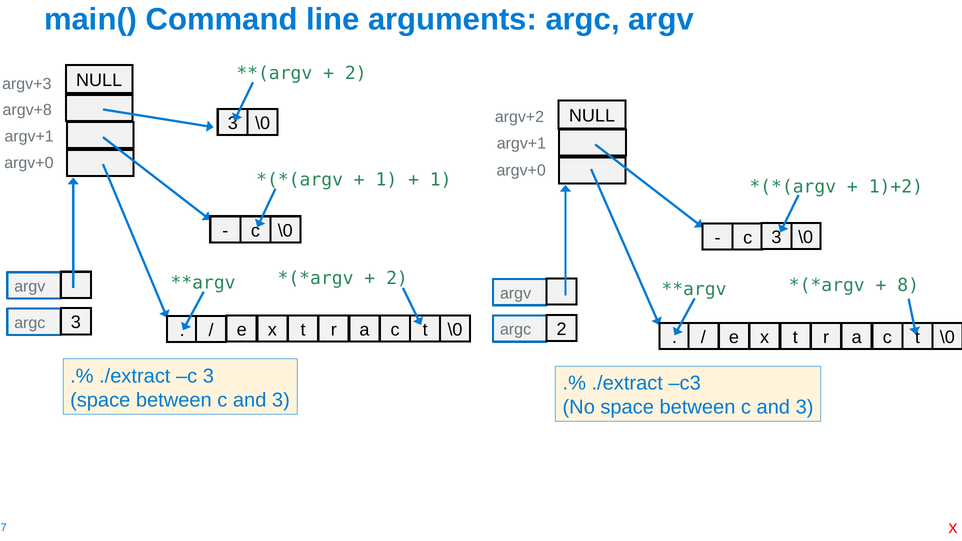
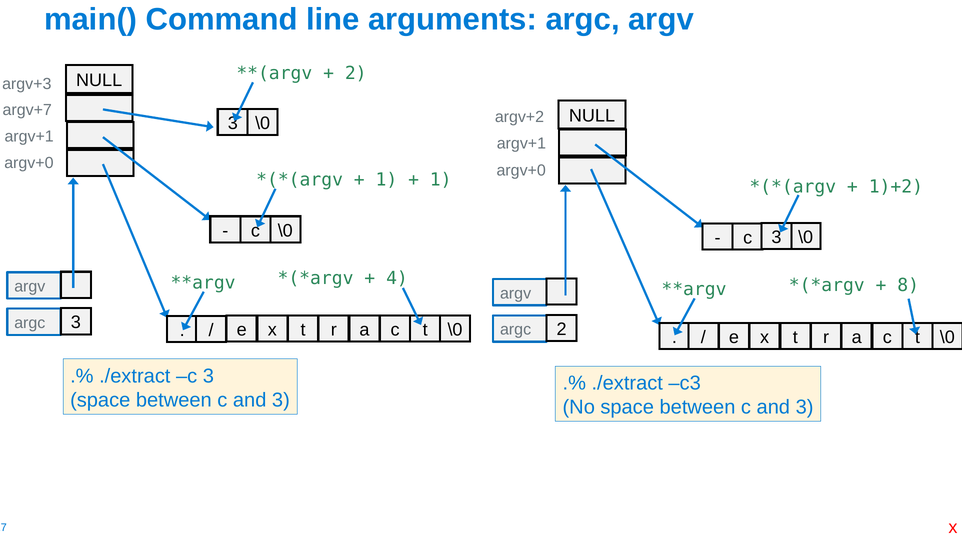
argv+8: argv+8 -> argv+7 (27, 110)
2: 2 -> 4 (397, 278)
